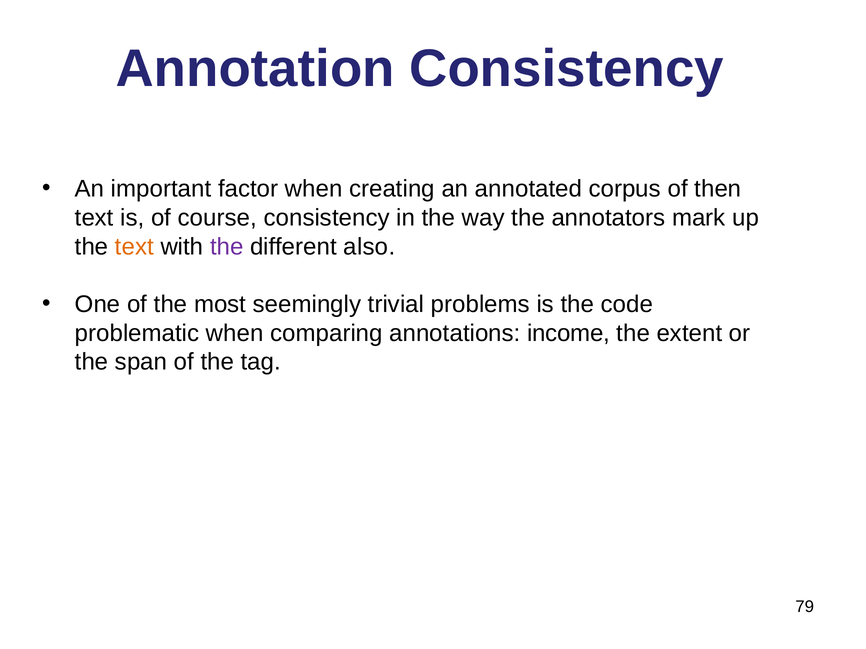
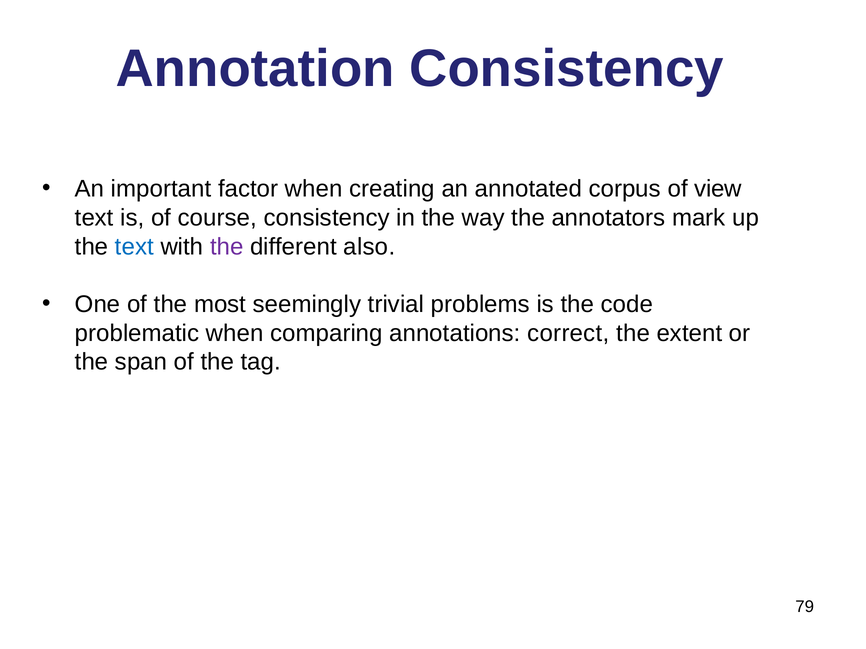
then: then -> view (718, 189)
text colour: orange -> blue (134, 247)
income: income -> correct (568, 333)
